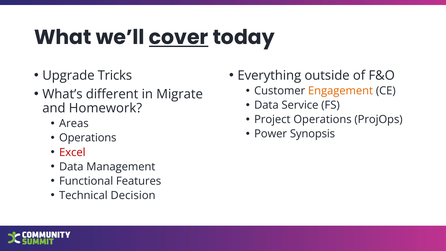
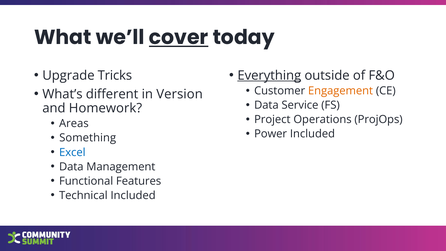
Everything underline: none -> present (269, 75)
Migrate: Migrate -> Version (180, 94)
Power Synopsis: Synopsis -> Included (312, 134)
Operations: Operations -> Something (88, 138)
Excel colour: red -> blue (72, 152)
Technical Decision: Decision -> Included (133, 195)
